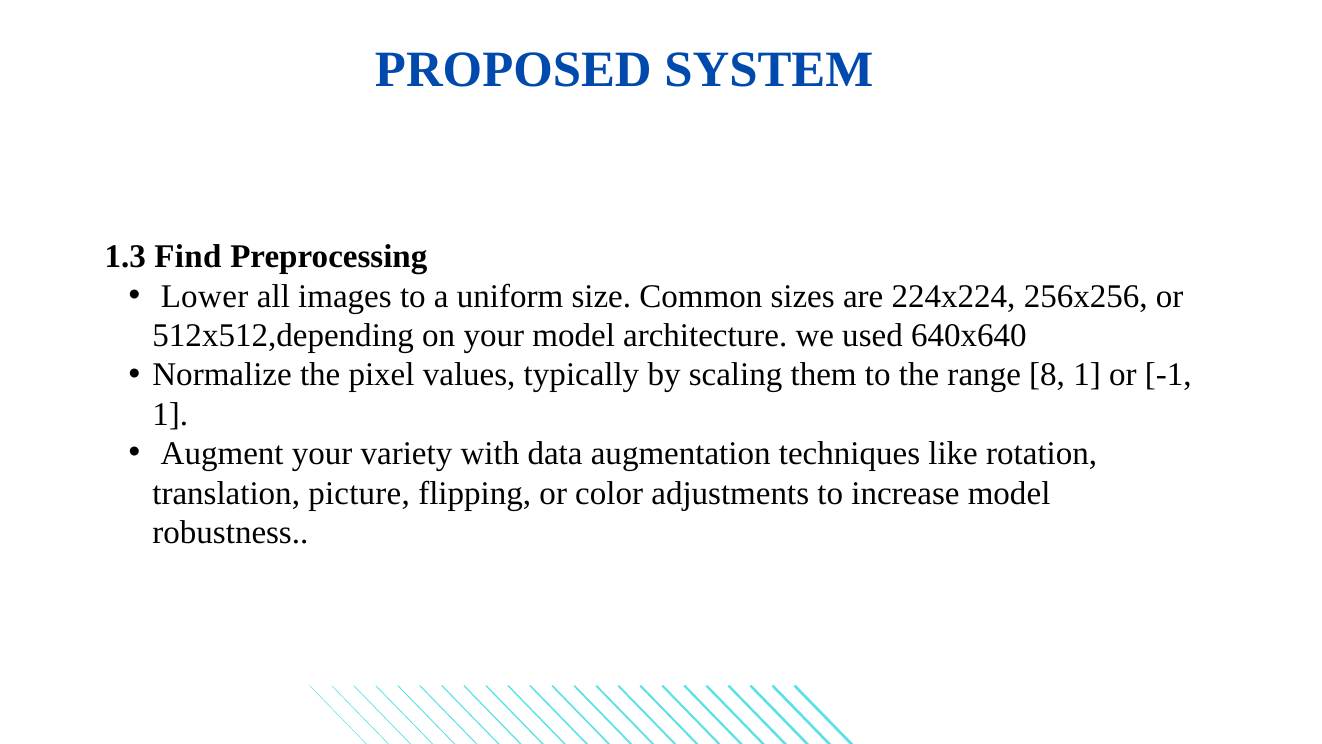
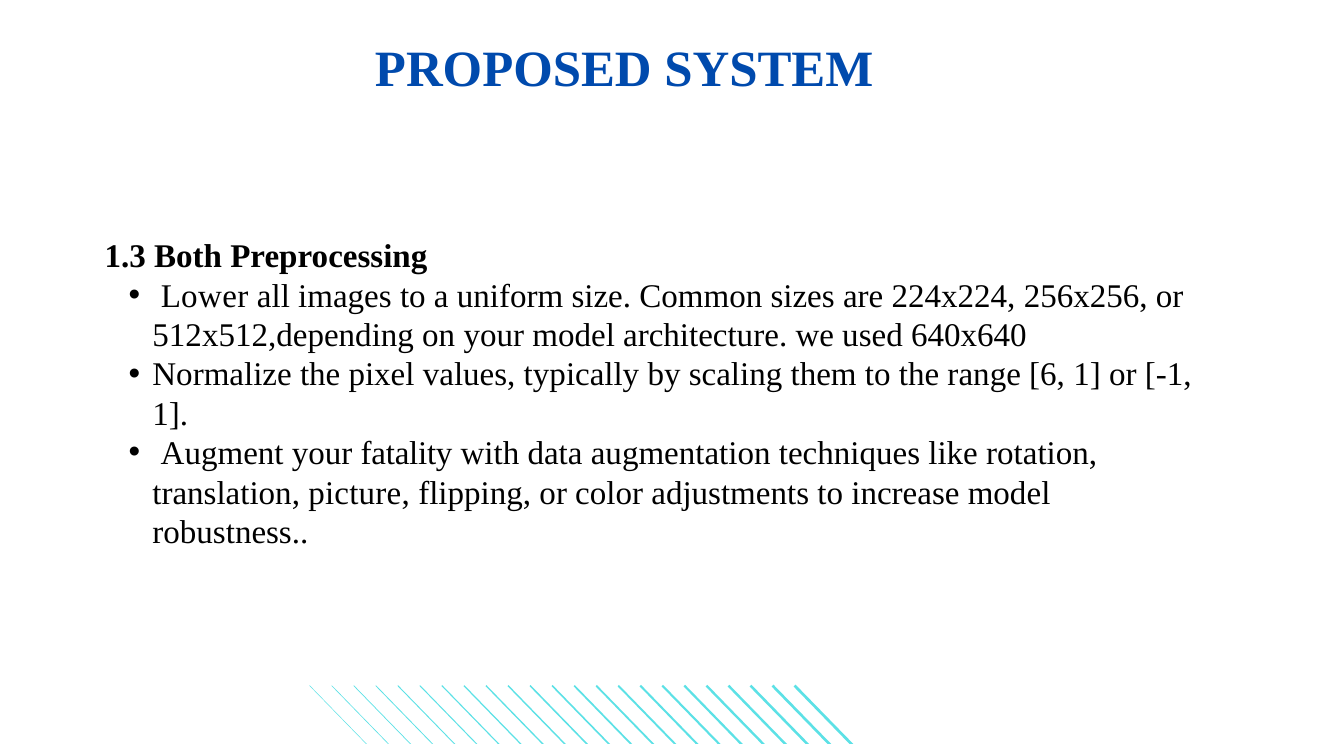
Find: Find -> Both (188, 257)
8: 8 -> 6 (1047, 375)
variety: variety -> fatality (407, 454)
